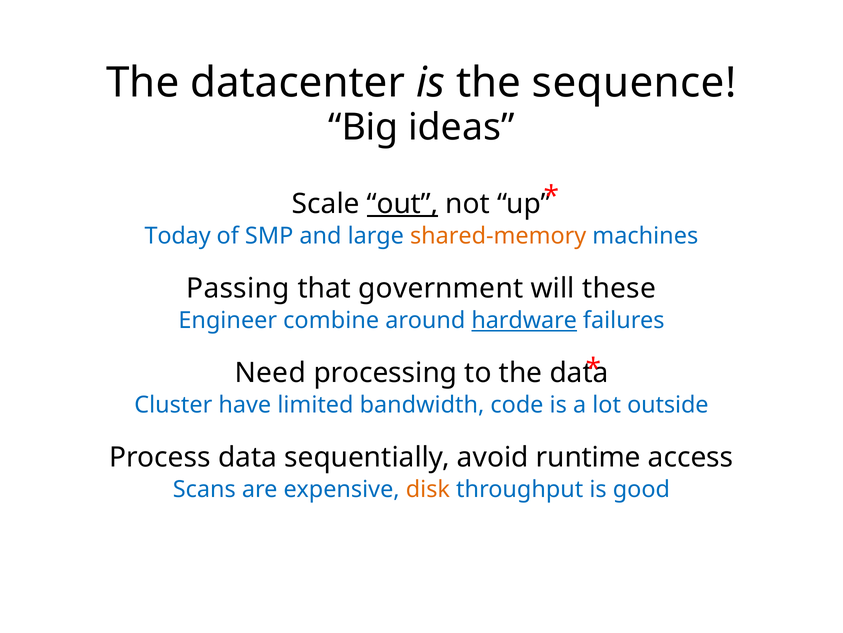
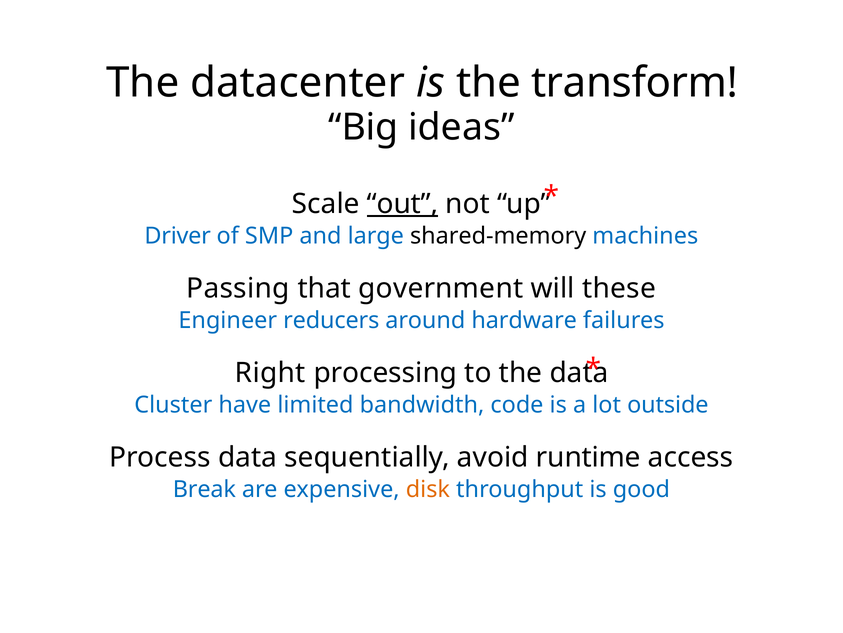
sequence: sequence -> transform (635, 83)
Today: Today -> Driver (178, 236)
shared-memory colour: orange -> black (498, 236)
combine: combine -> reducers (331, 320)
hardware underline: present -> none (524, 320)
Need: Need -> Right (270, 372)
Scans: Scans -> Break (204, 489)
